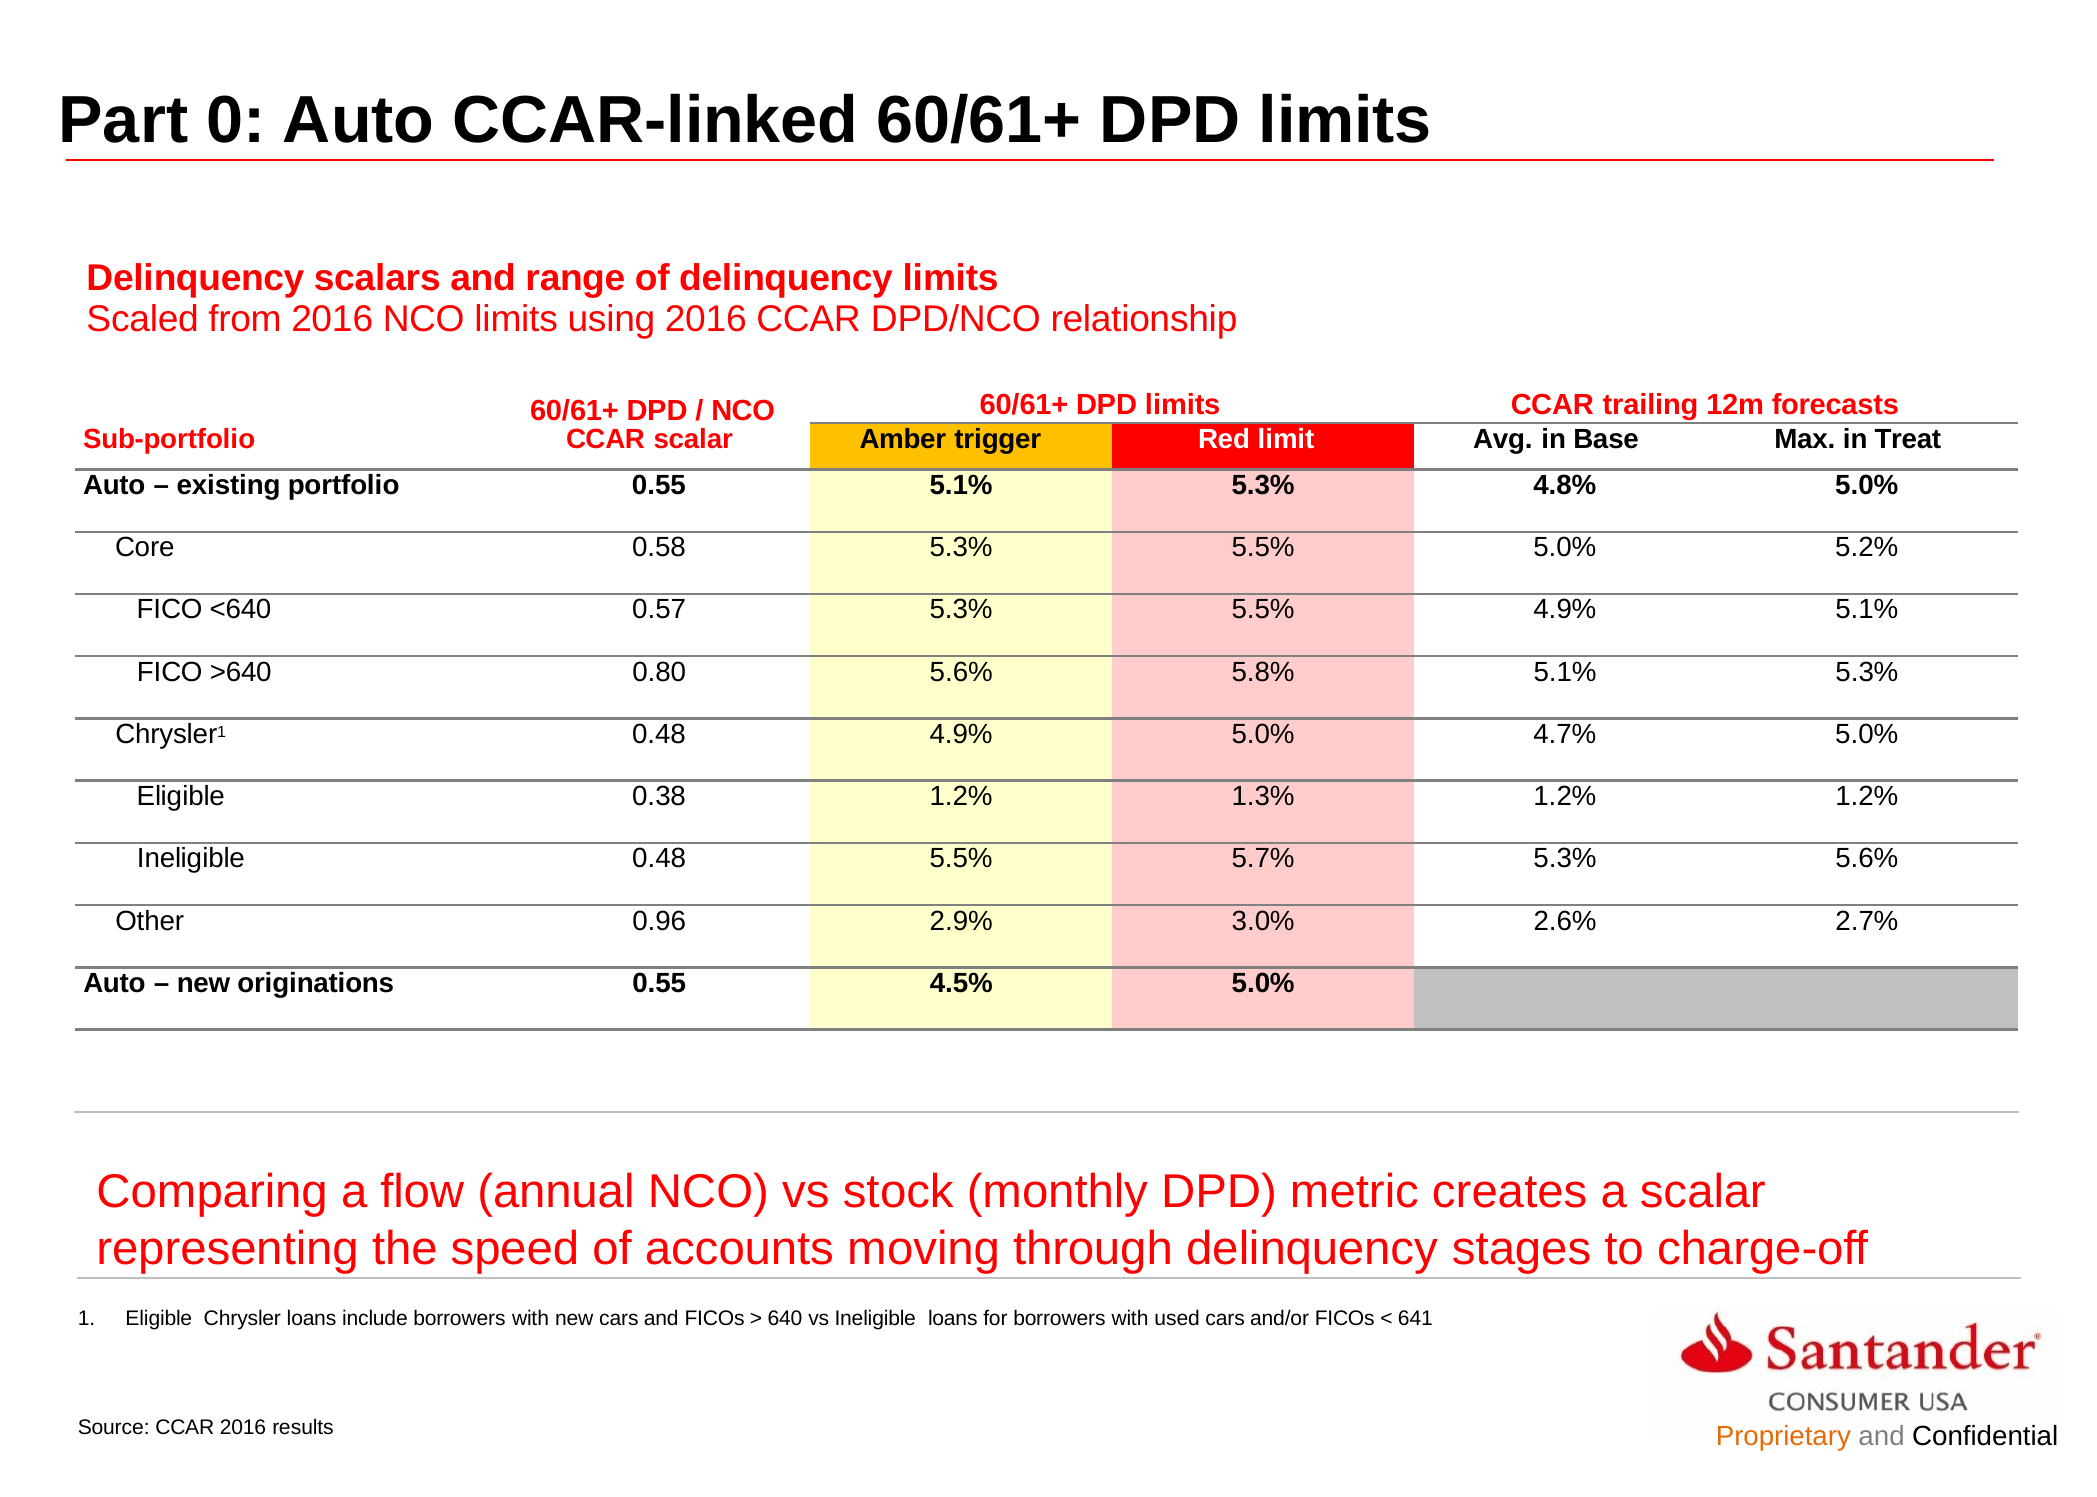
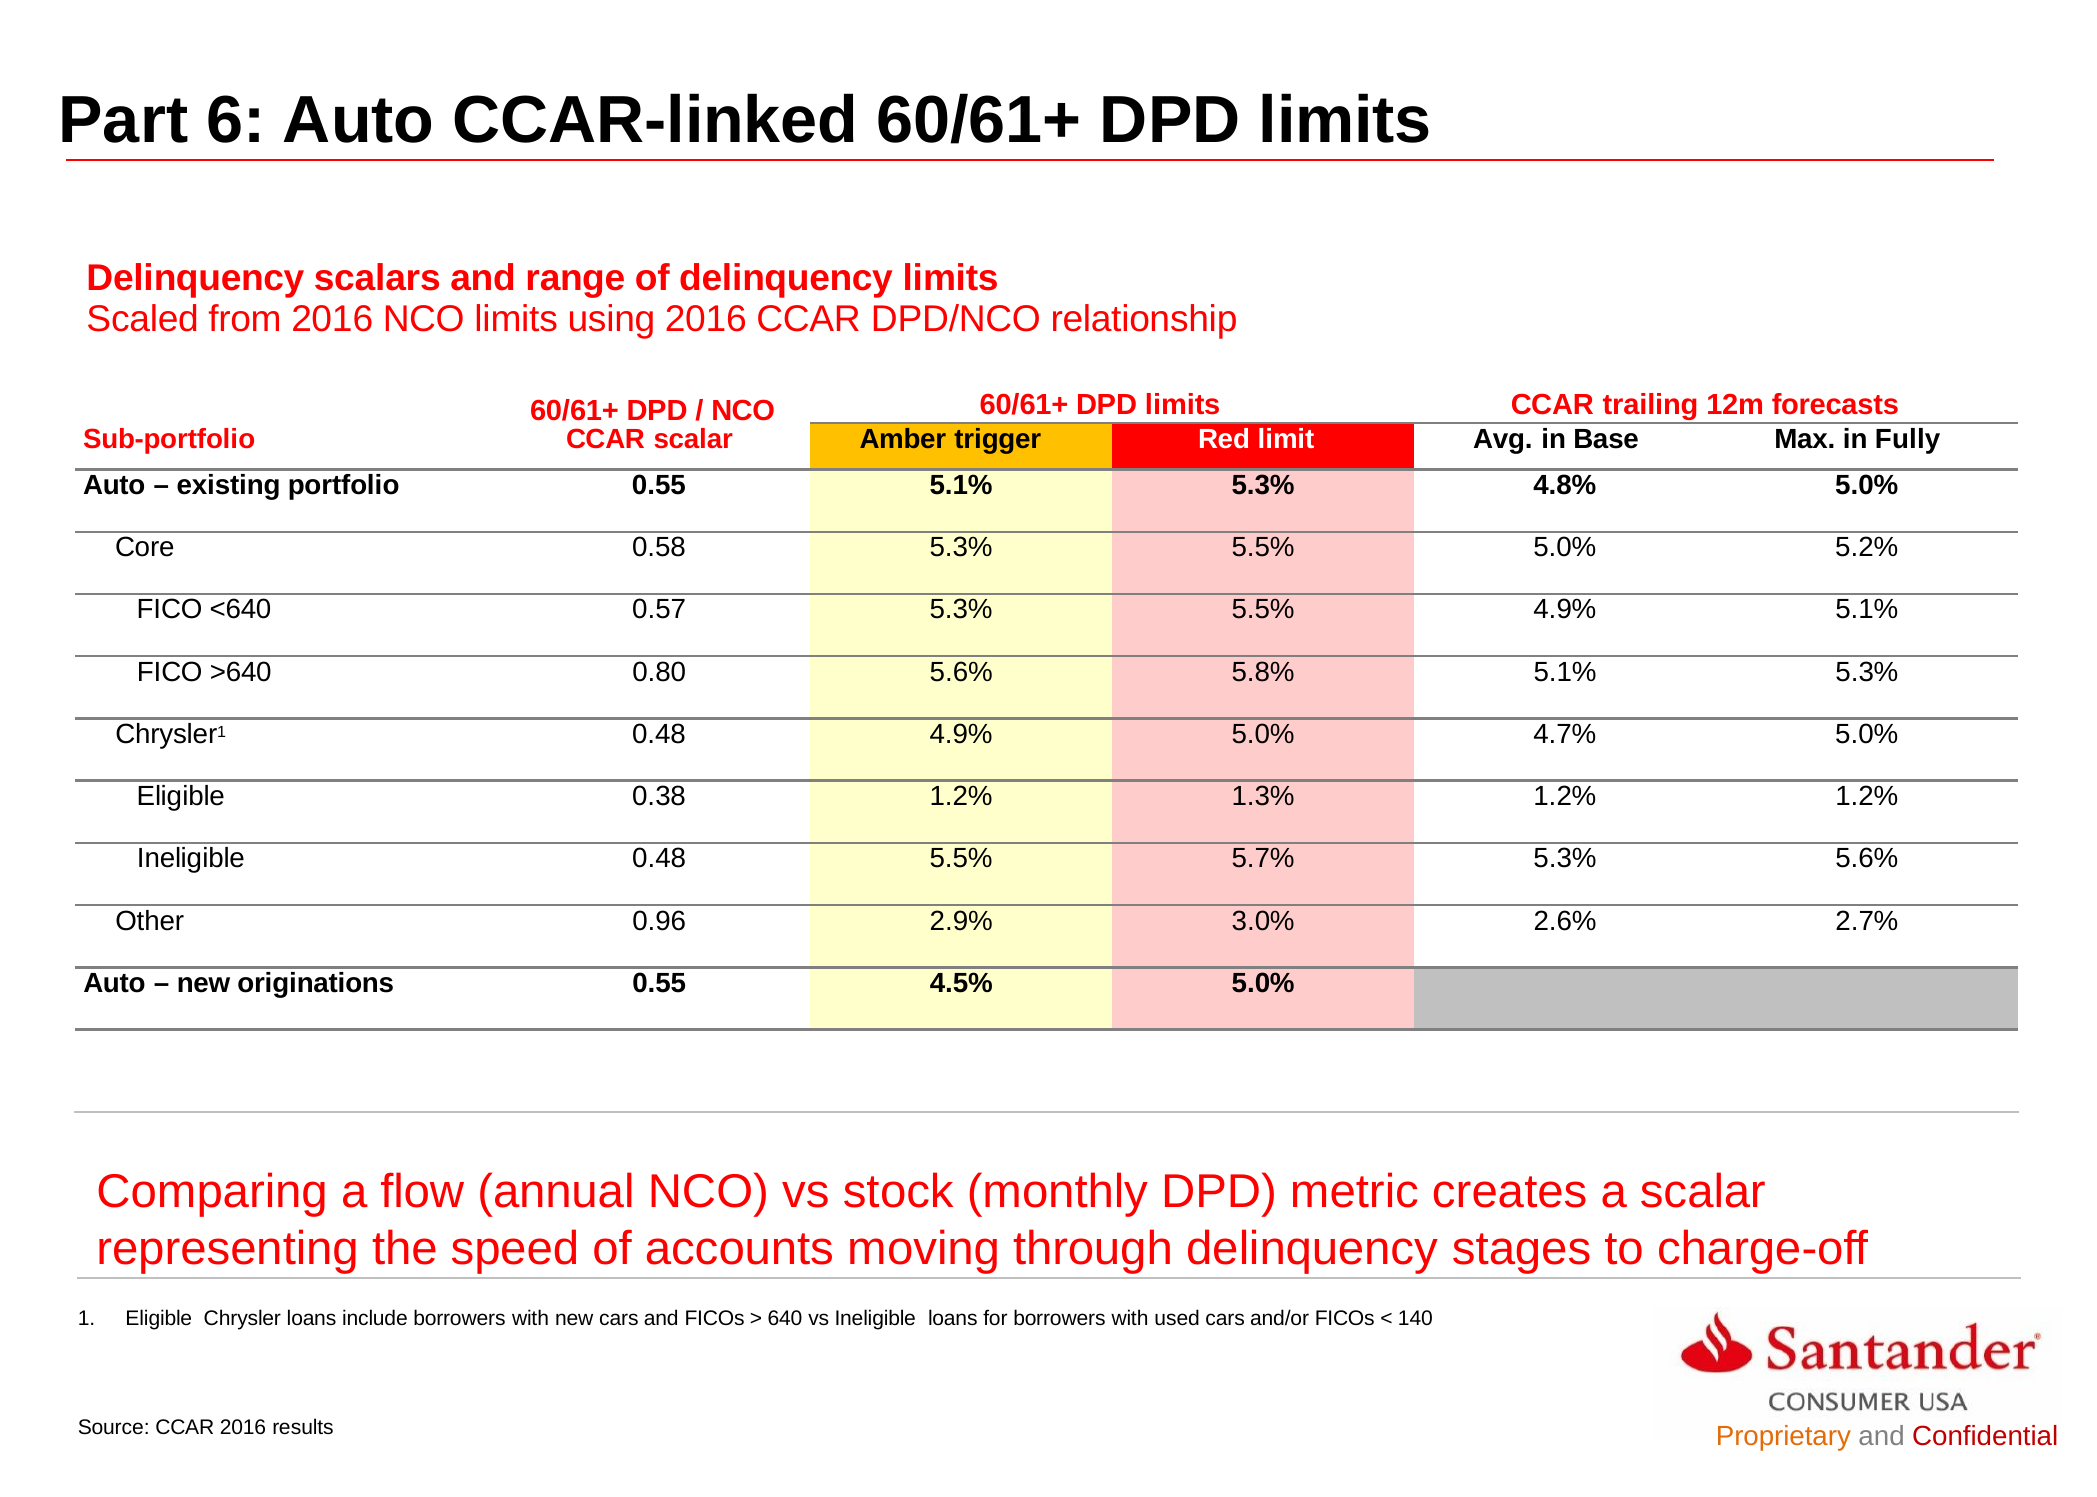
0: 0 -> 6 (237, 120)
Treat: Treat -> Fully (1908, 439)
641: 641 -> 140 (1415, 1319)
Confidential colour: black -> red (1985, 1437)
